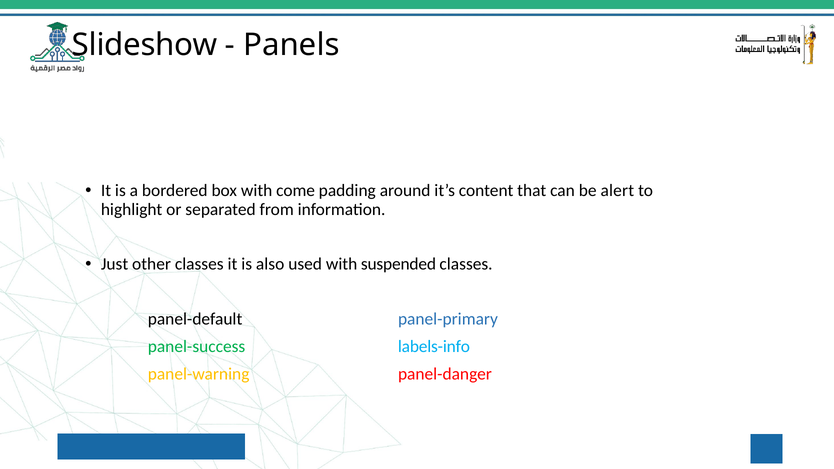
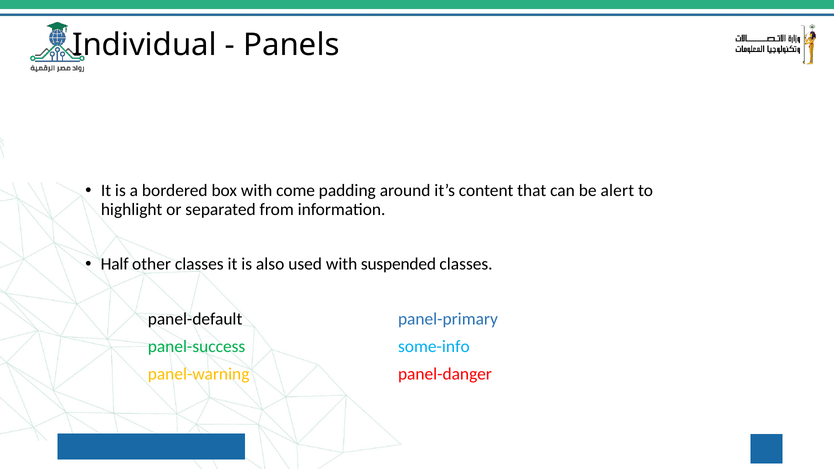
Slideshow: Slideshow -> Individual (145, 45)
Just: Just -> Half (115, 264)
labels-info: labels-info -> some-info (434, 347)
